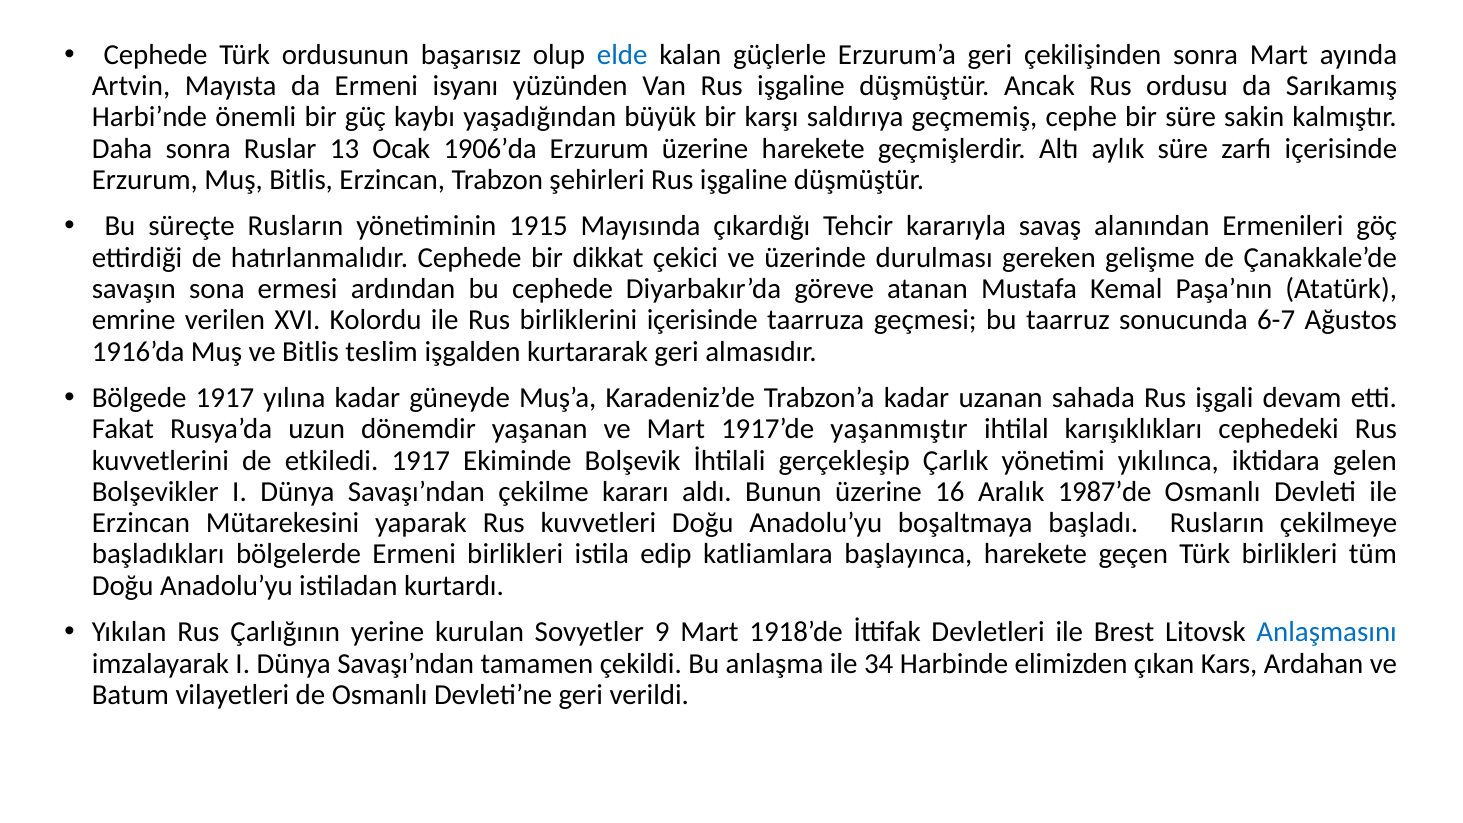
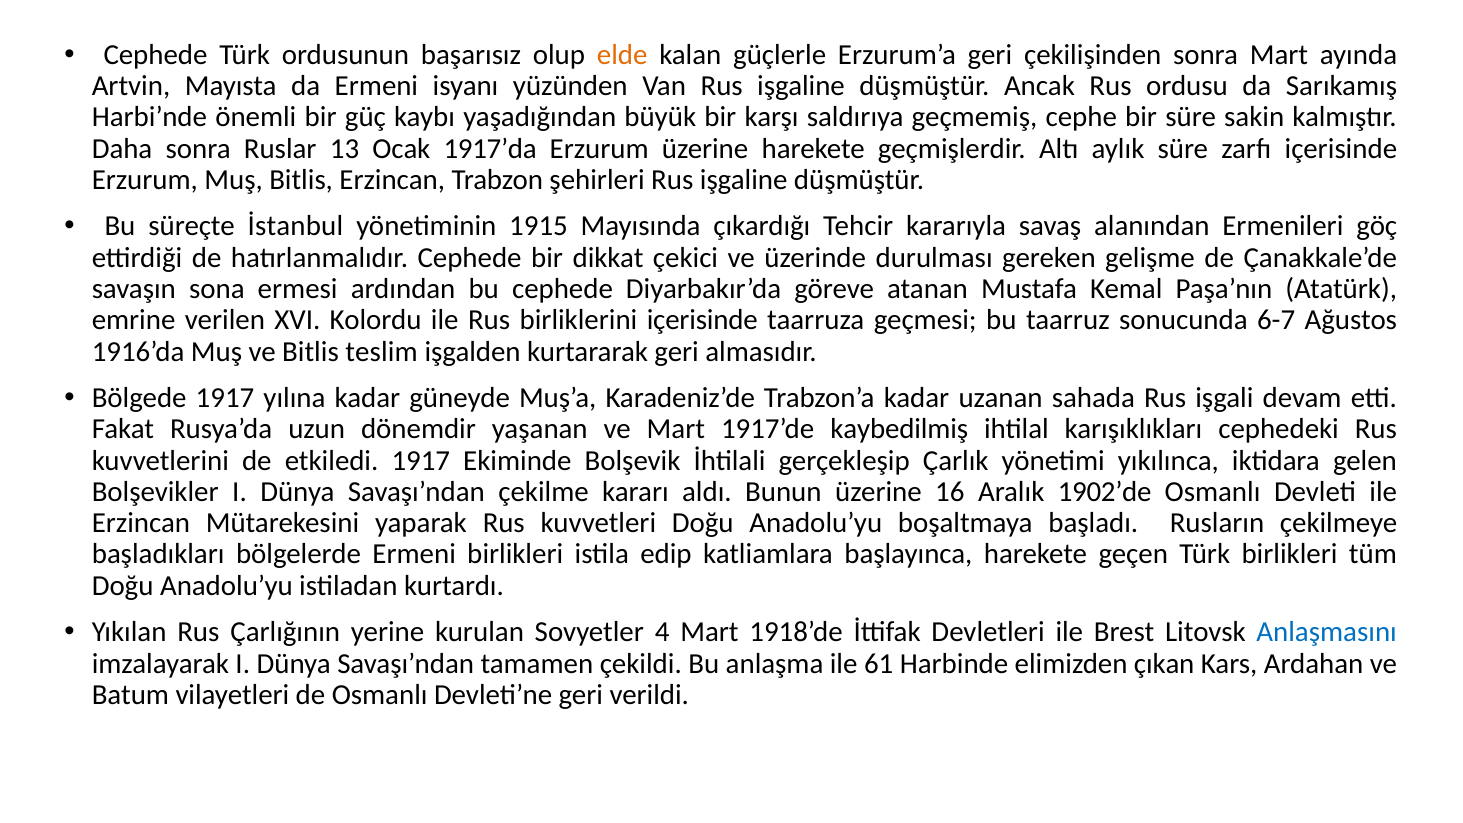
elde colour: blue -> orange (622, 55)
1906’da: 1906’da -> 1917’da (490, 149)
süreçte Rusların: Rusların -> İstanbul (295, 226)
yaşanmıştır: yaşanmıştır -> kaybedilmiş (899, 429)
1987’de: 1987’de -> 1902’de (1105, 492)
9: 9 -> 4 (662, 632)
34: 34 -> 61 (879, 663)
